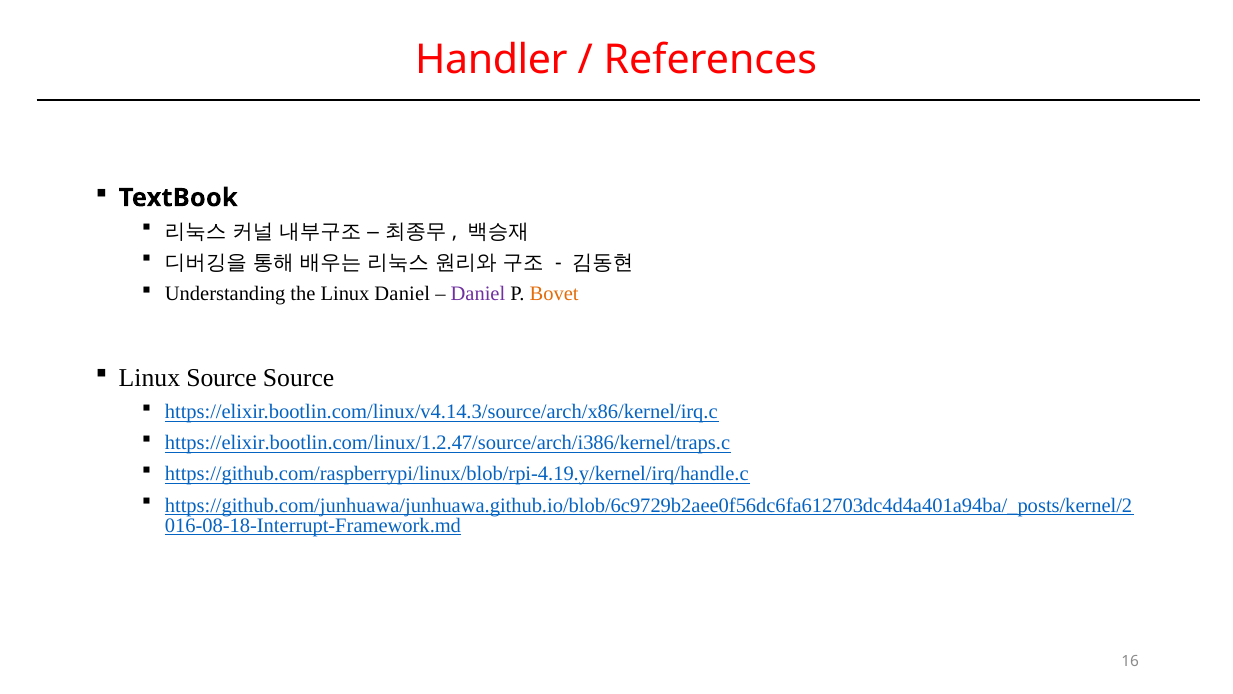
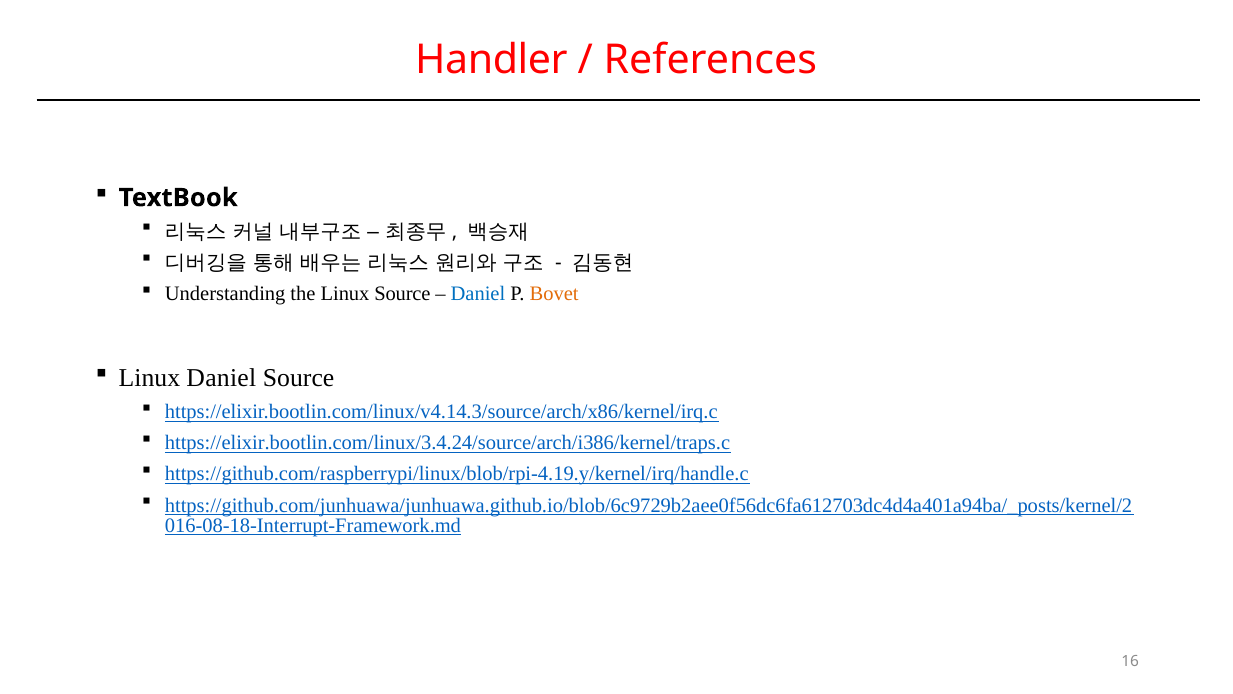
Linux Daniel: Daniel -> Source (402, 293)
Daniel colour: purple -> blue (478, 293)
Linux Source: Source -> Daniel (221, 378)
https://elixir.bootlin.com/linux/1.2.47/source/arch/i386/kernel/traps.c: https://elixir.bootlin.com/linux/1.2.47/source/arch/i386/kernel/traps.c -> https://elixir.bootlin.com/linux/3.4.24/source/arch/i386/kernel/traps.c (448, 443)
